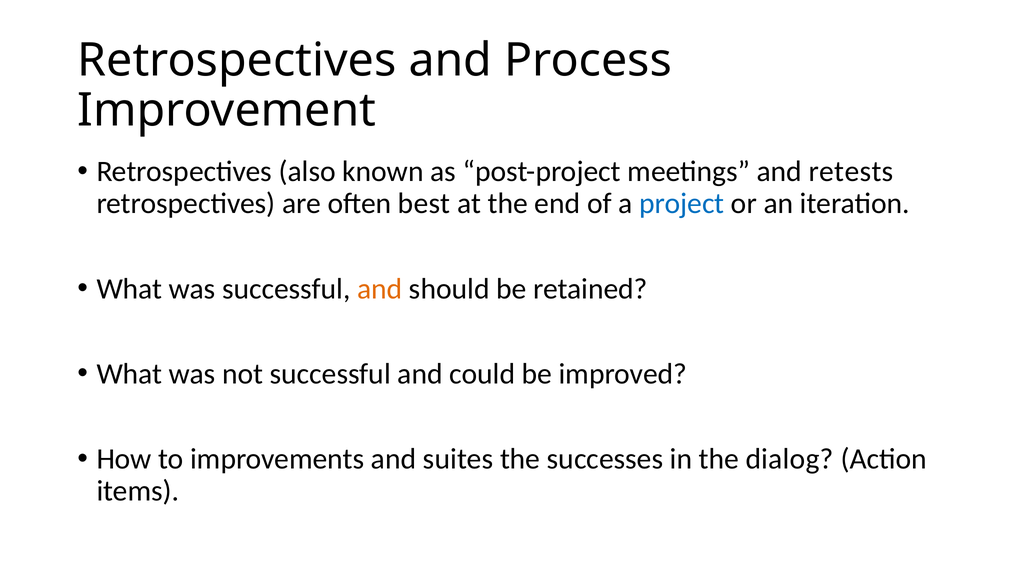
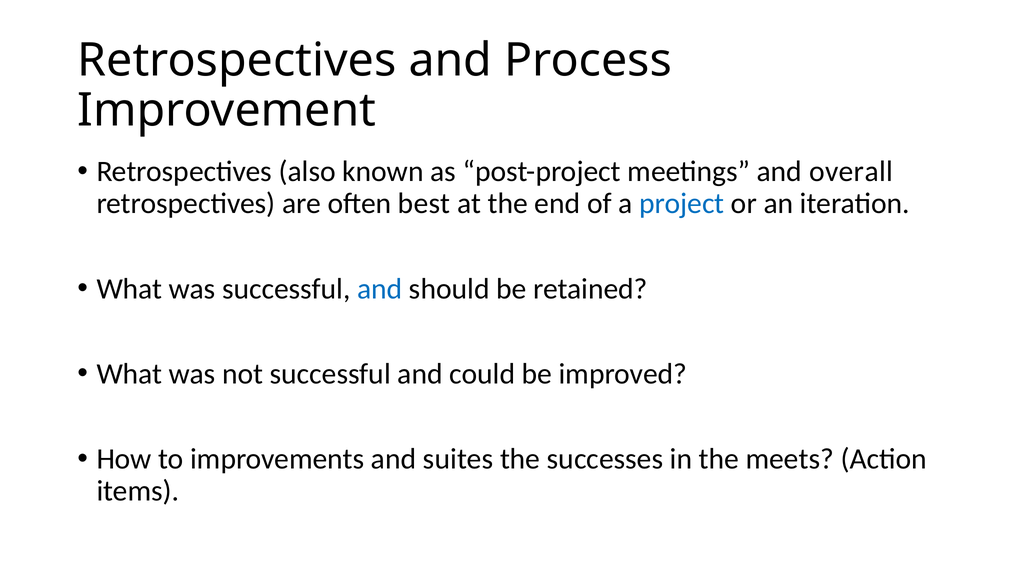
retests: retests -> overall (851, 172)
and colour: orange -> blue (380, 289)
dialog: dialog -> meets (790, 459)
